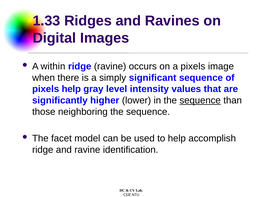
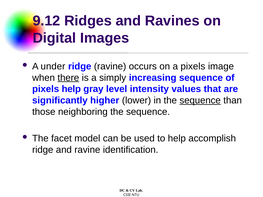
1.33: 1.33 -> 9.12 (46, 21)
within: within -> under (53, 66)
there underline: none -> present (68, 78)
significant: significant -> increasing (153, 78)
